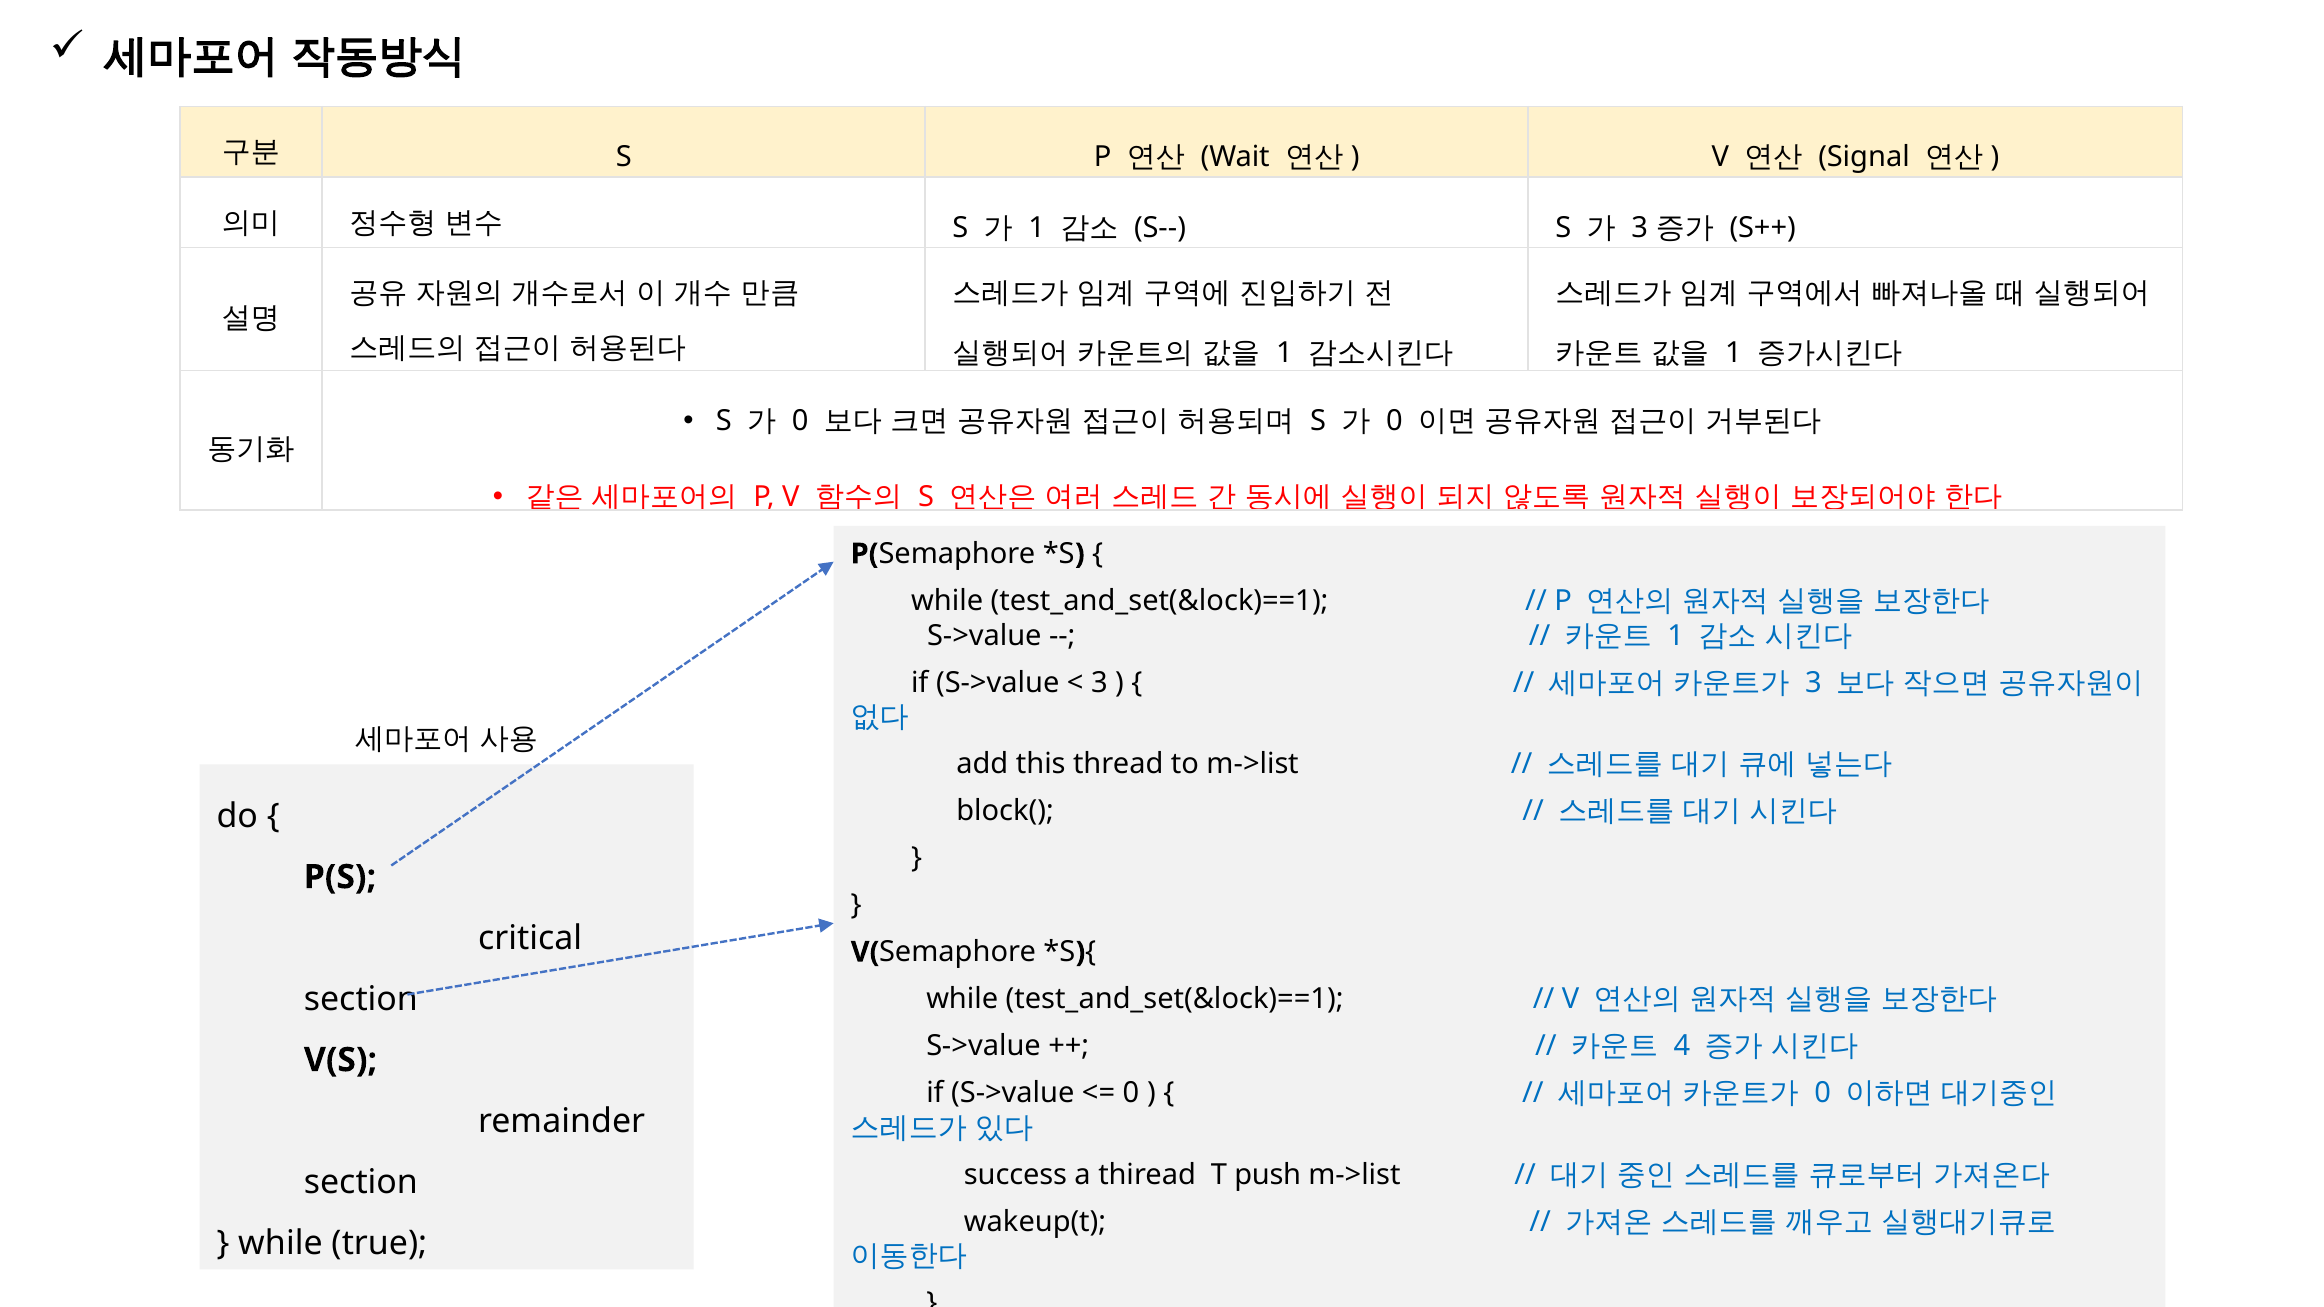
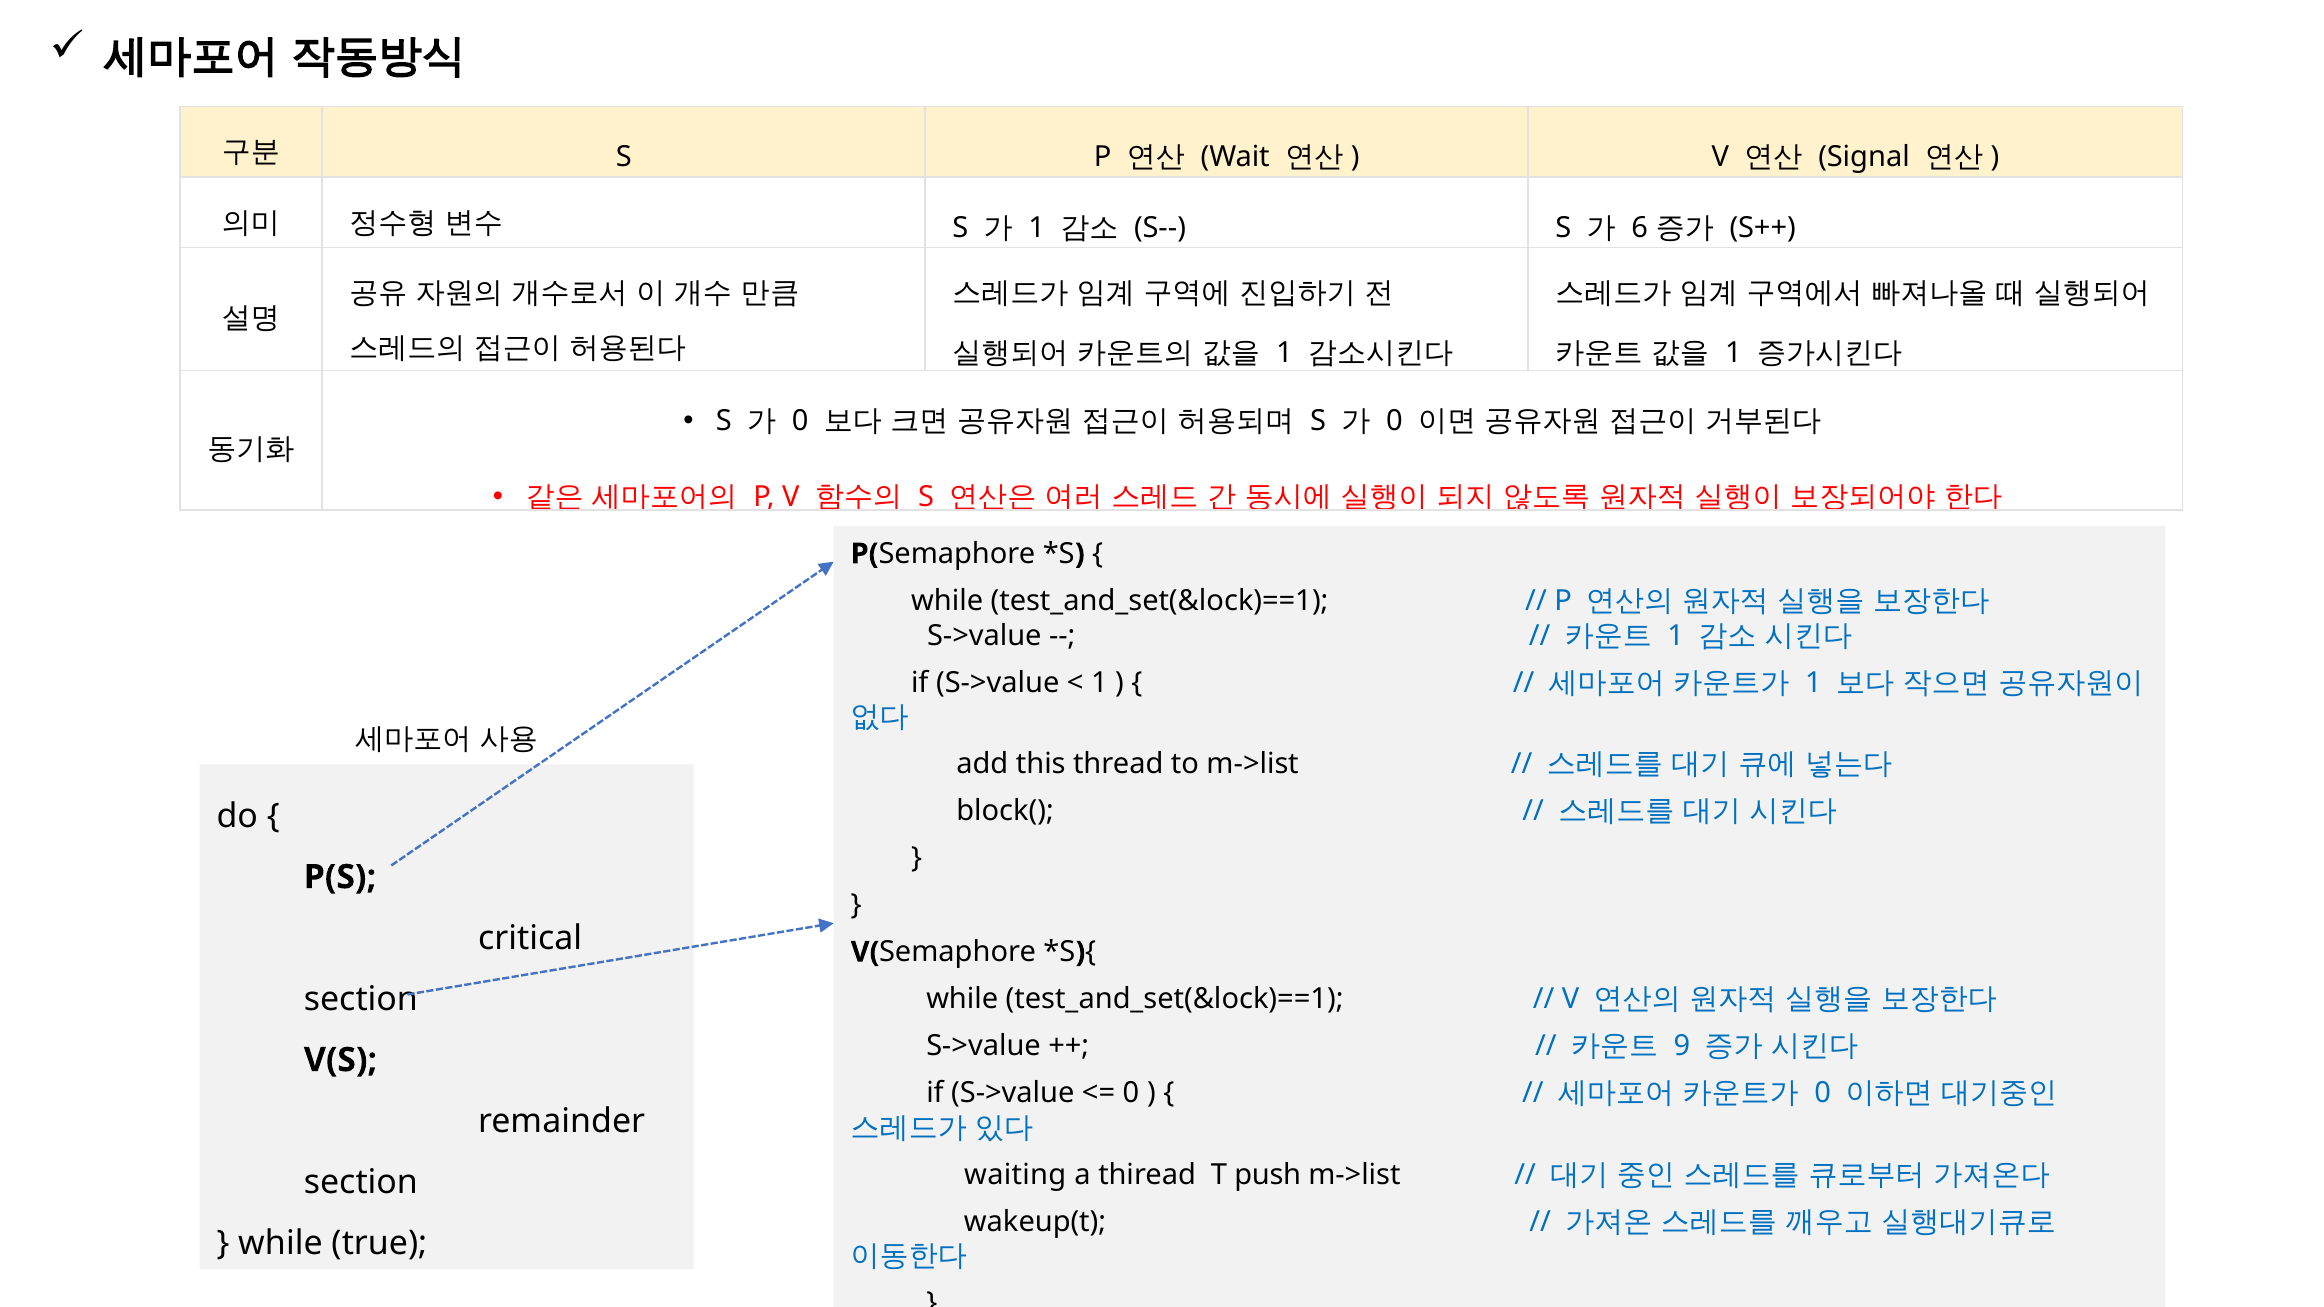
3: 3 -> 6 (1640, 228)
3: 3 -> 1 (1099, 683)
3: 3 -> 1 (1813, 683)
4: 4 -> 9 (1682, 1046)
success: success -> waiting (1015, 1175)
